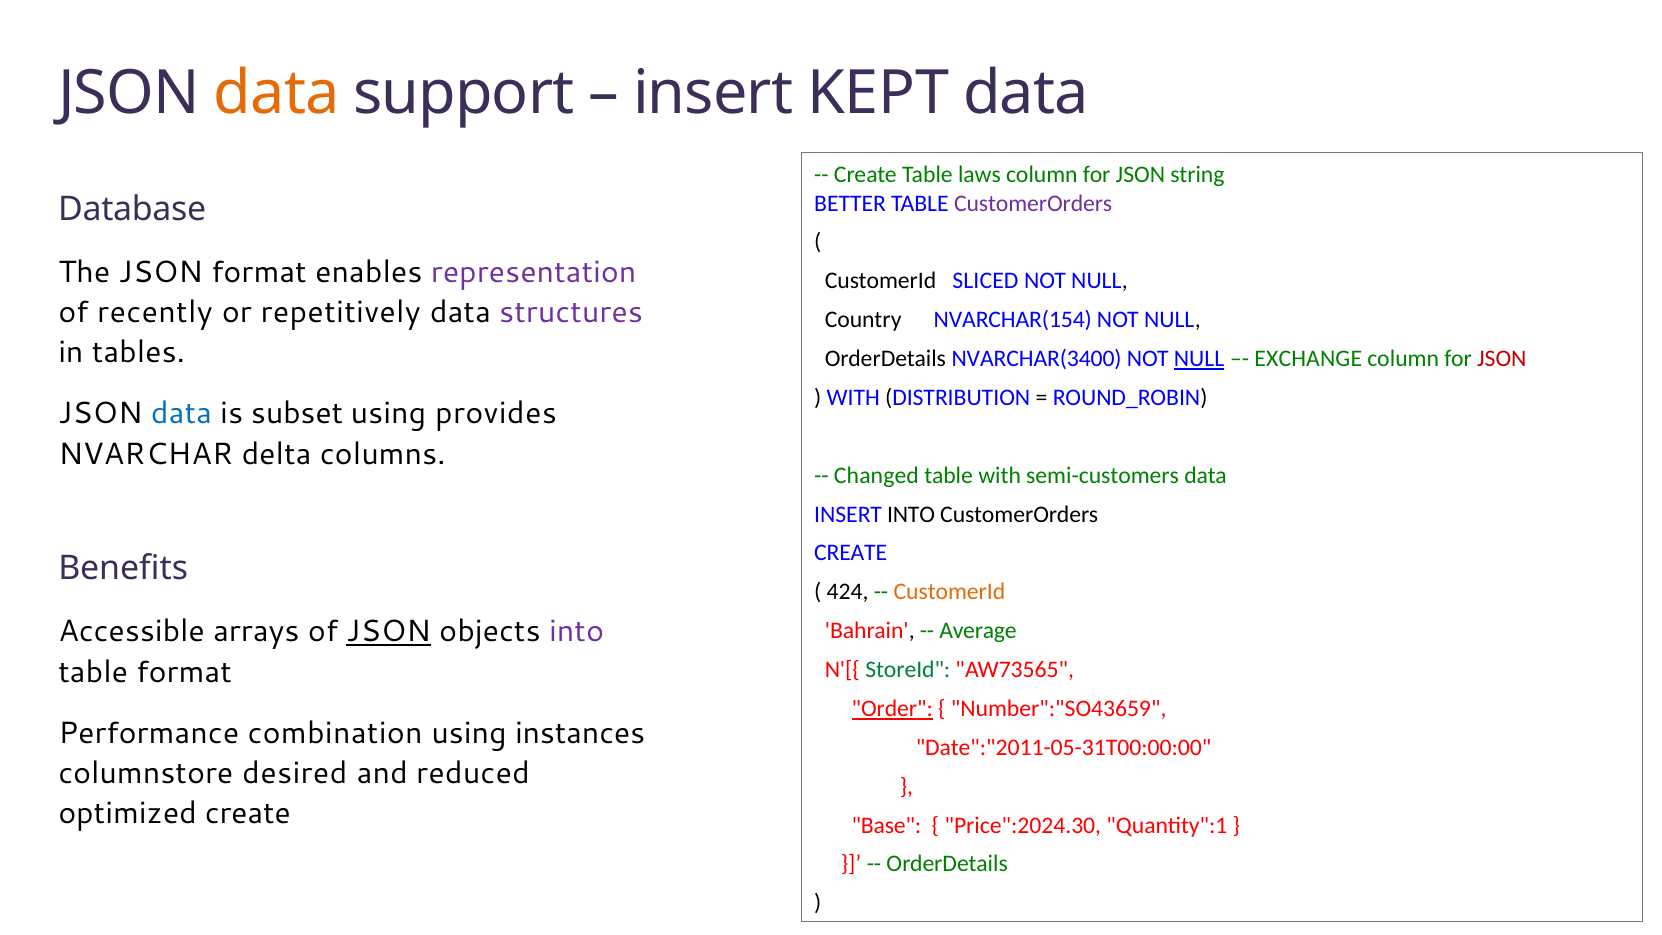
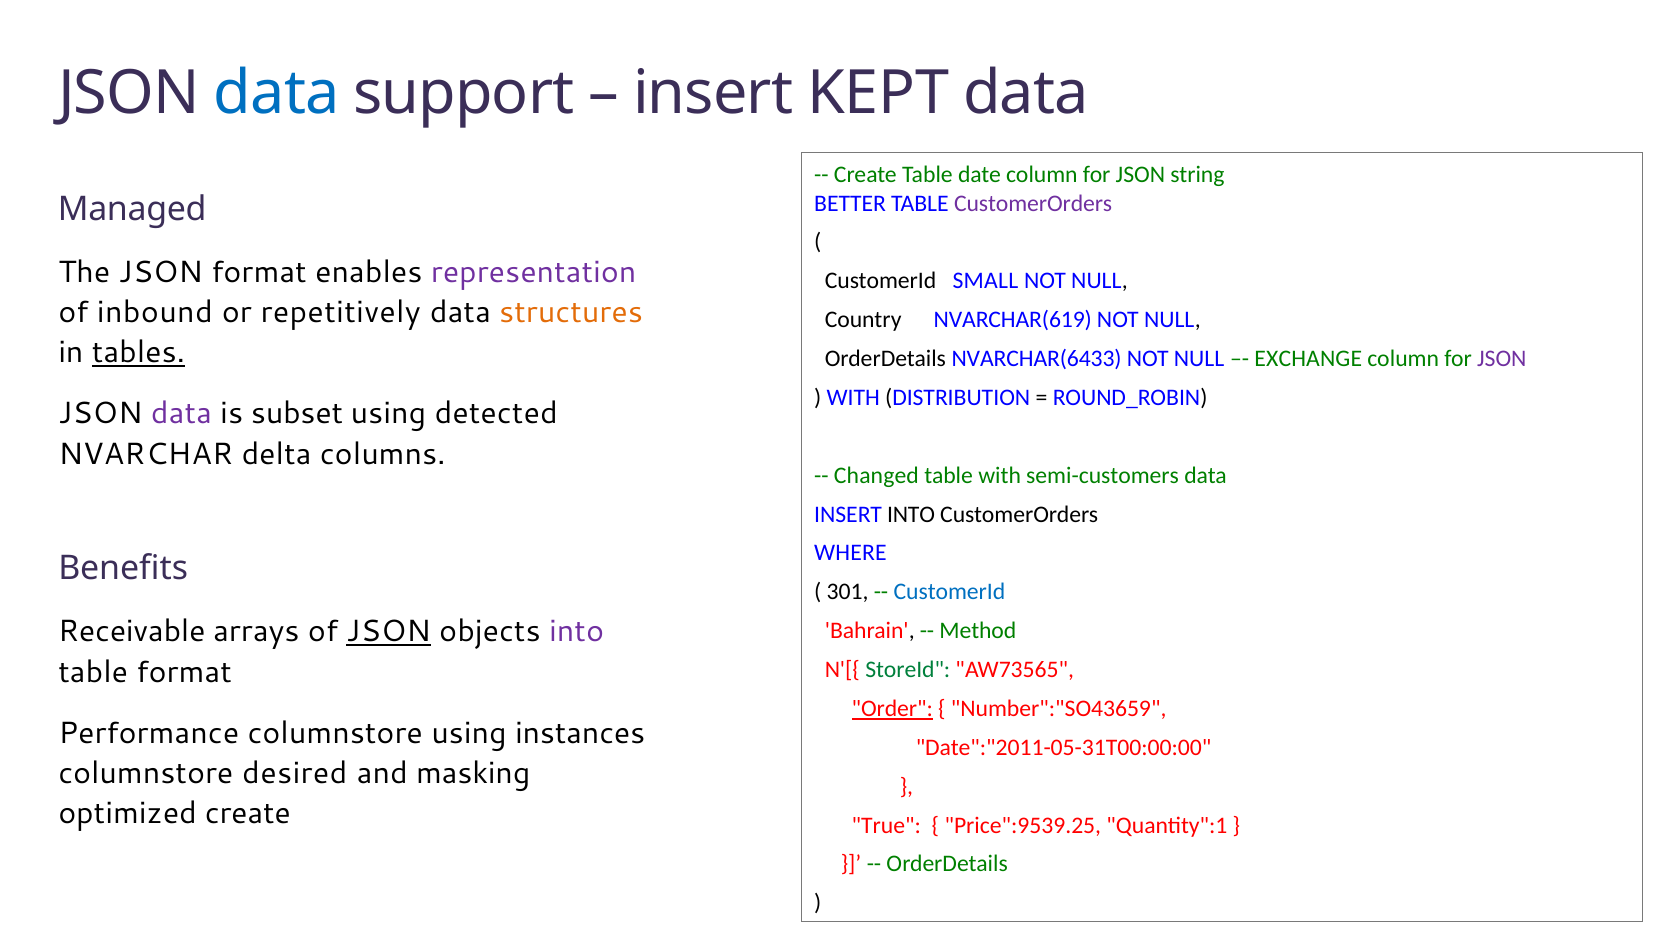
data colour: orange -> blue (277, 94)
laws: laws -> date (980, 175)
Database: Database -> Managed (132, 209)
SLICED: SLICED -> SMALL (985, 281)
recently: recently -> inbound (155, 312)
structures colour: purple -> orange (571, 312)
NVARCHAR(154: NVARCHAR(154 -> NVARCHAR(619 (1013, 320)
tables underline: none -> present (139, 353)
NVARCHAR(3400: NVARCHAR(3400 -> NVARCHAR(6433 (1037, 359)
NULL underline: present -> none (1199, 359)
JSON colour: red -> purple (1502, 359)
data colour: blue -> purple (181, 414)
provides: provides -> detected (496, 414)
CREATE: CREATE -> WHERE (851, 553)
424: 424 -> 301 (848, 592)
CustomerId colour: orange -> blue (949, 592)
Accessible: Accessible -> Receivable (132, 631)
Average: Average -> Method (978, 631)
Performance combination: combination -> columnstore (335, 733)
reduced: reduced -> masking (473, 773)
Base: Base -> True (886, 825)
Price":2024.30: Price":2024.30 -> Price":9539.25 (1023, 825)
